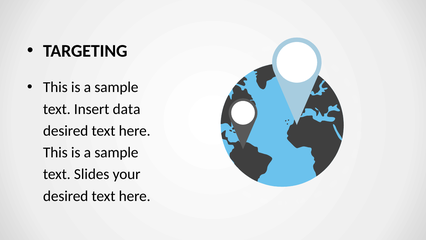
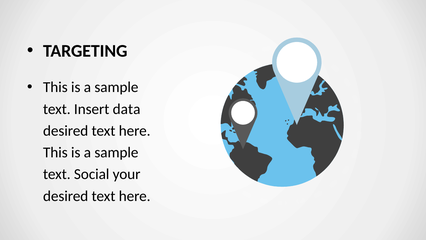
Slides: Slides -> Social (92, 174)
